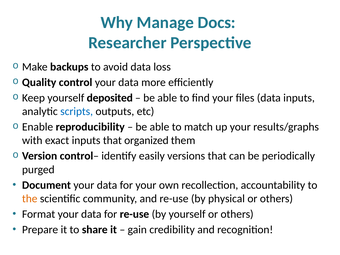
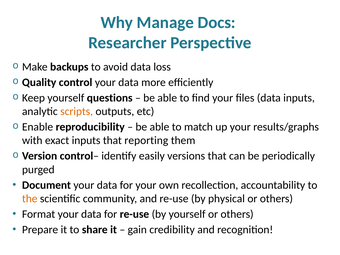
deposited: deposited -> questions (110, 98)
scripts colour: blue -> orange (77, 111)
organized: organized -> reporting (146, 140)
